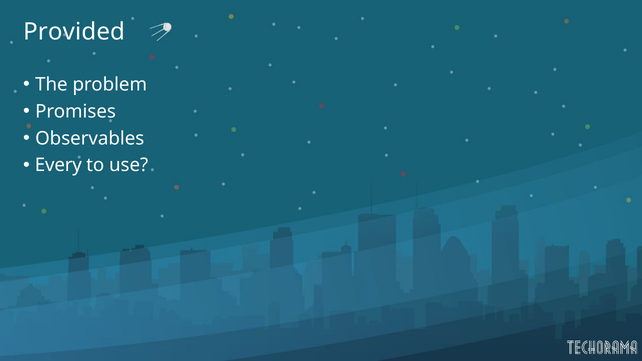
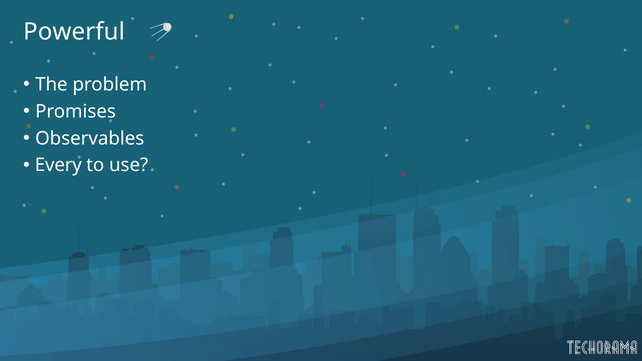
Provided: Provided -> Powerful (74, 32)
